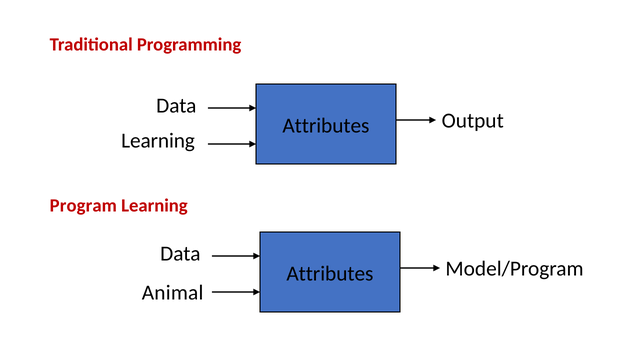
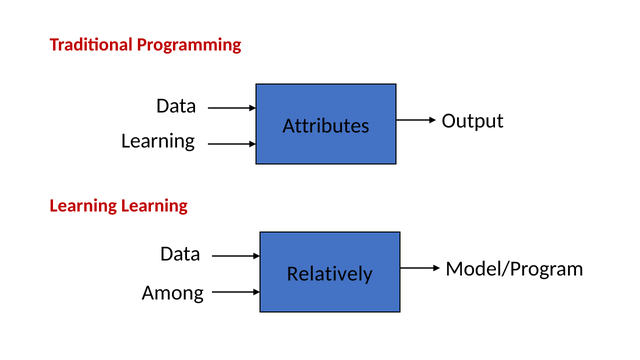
Program: Program -> Learning (83, 205)
Attributes: Attributes -> Relatively (330, 273)
Animal: Animal -> Among (173, 293)
